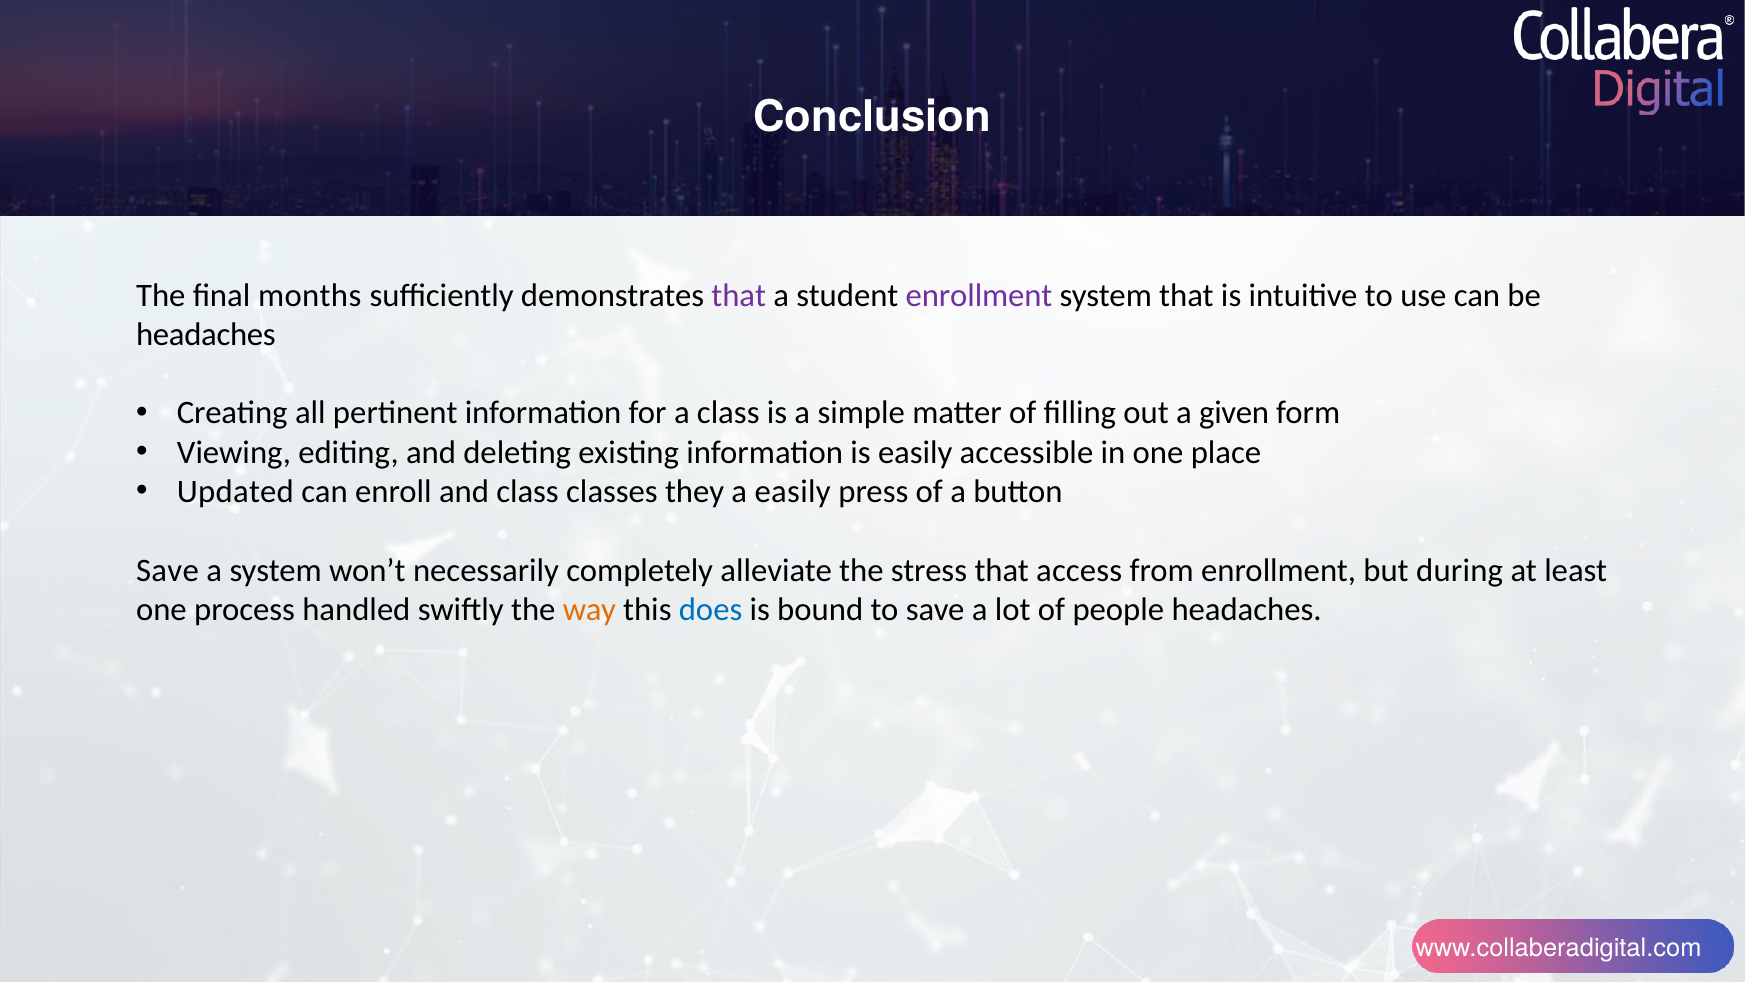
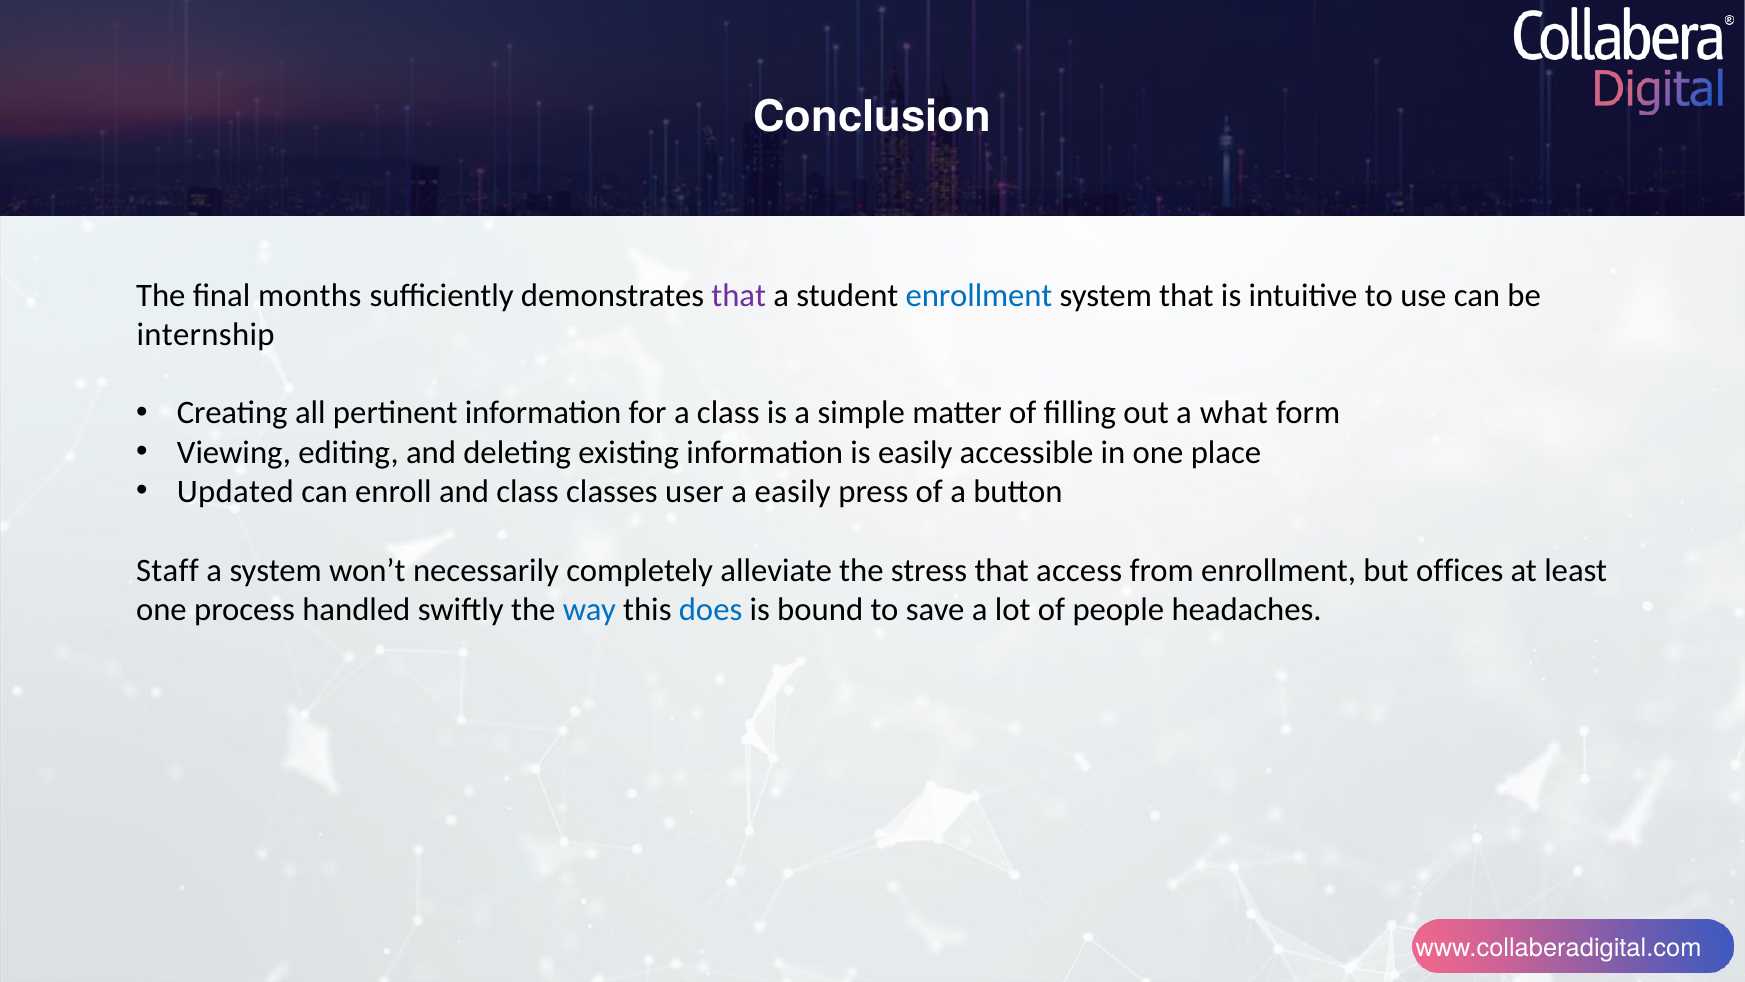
enrollment colour: purple -> blue (979, 295)
headaches: headaches -> internship (206, 334)
given: given -> what (1234, 413)
they: they -> user (694, 492)
Save: Save -> Staff (167, 570)
during: during -> offices (1460, 570)
way colour: orange -> blue (589, 609)
